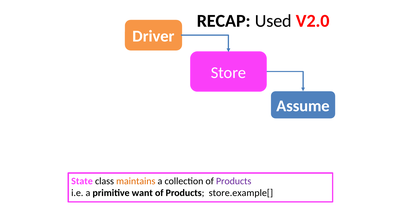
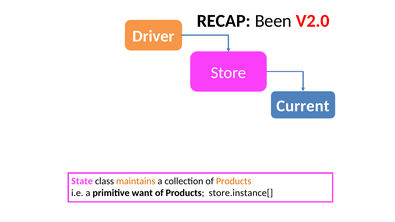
Used: Used -> Been (273, 21)
Assume: Assume -> Current (303, 106)
Products colour: purple -> orange (234, 181)
store.example[: store.example[ -> store.instance[ (241, 193)
